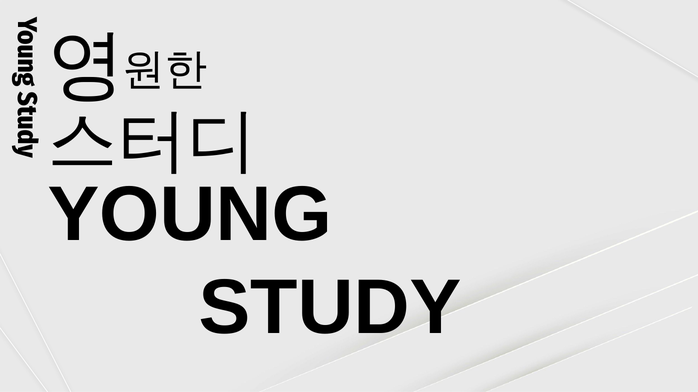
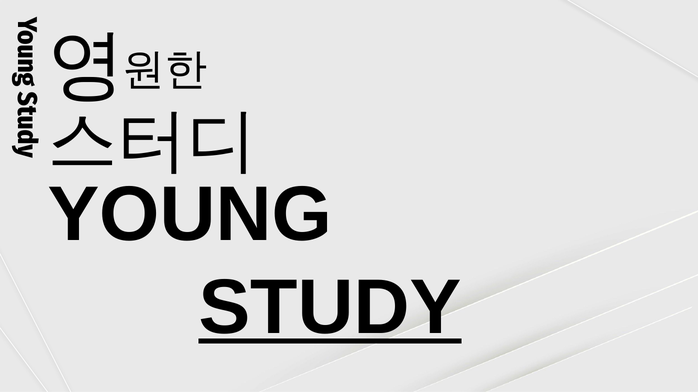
STUDY underline: none -> present (330, 308)
